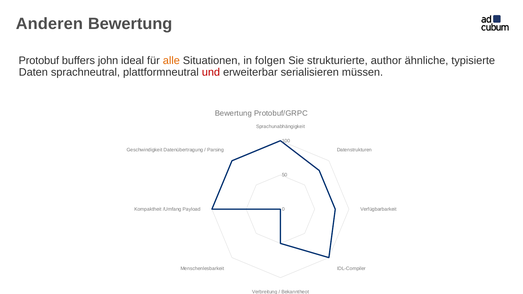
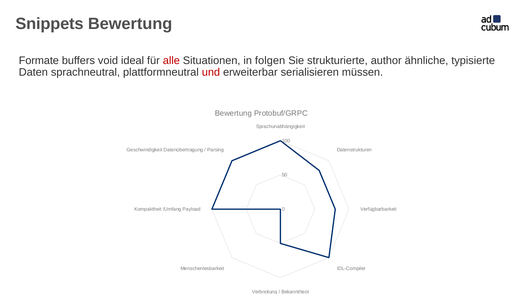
Anderen: Anderen -> Snippets (49, 24)
Protobuf: Protobuf -> Formate (39, 61)
john: john -> void (108, 61)
alle colour: orange -> red (171, 61)
